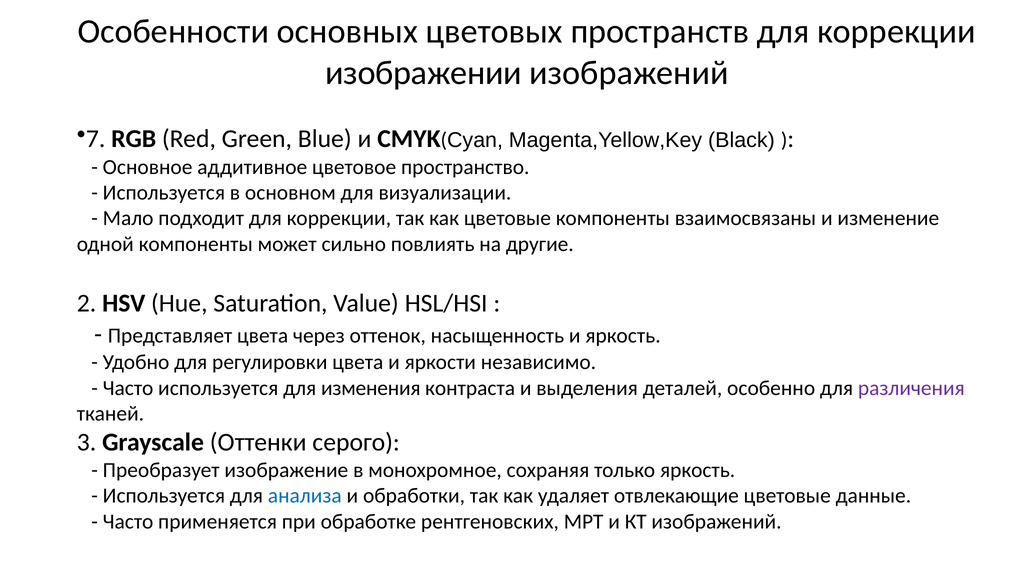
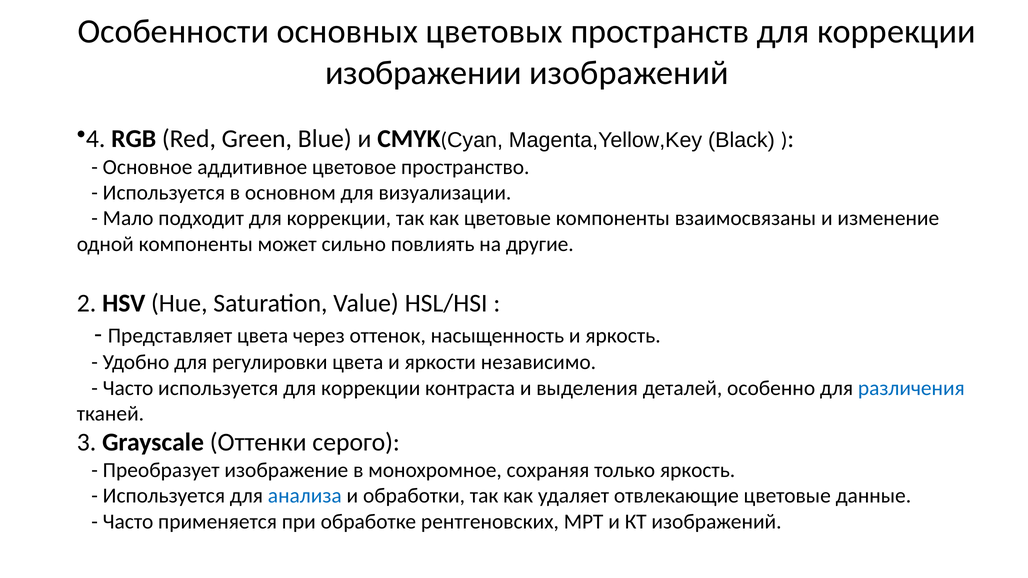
7: 7 -> 4 (96, 139)
используется для изменения: изменения -> коррекции (371, 388)
различения colour: purple -> blue (911, 388)
